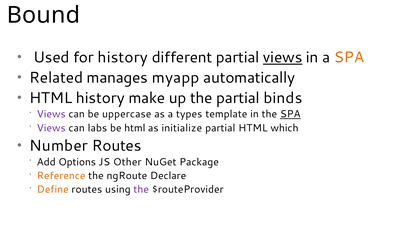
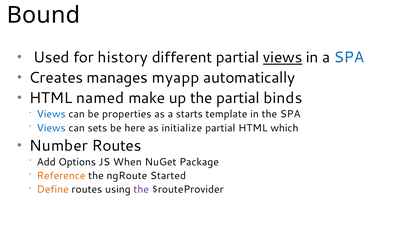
SPA colour: orange -> blue (349, 57)
Related: Related -> Creates (56, 78)
HTML history: history -> named (100, 98)
Views colour: purple -> blue (51, 114)
uppercase: uppercase -> properties (127, 114)
types: types -> starts (189, 114)
SPA underline: present -> none (290, 114)
Views colour: purple -> blue (51, 128)
labs: labs -> sets (97, 128)
be html: html -> here (135, 128)
Other: Other -> When (127, 162)
Declare: Declare -> Started (168, 176)
